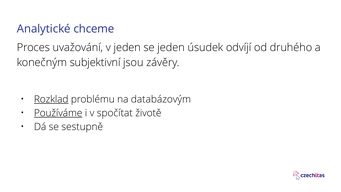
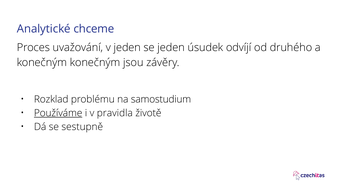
konečným subjektivní: subjektivní -> konečným (95, 62)
Rozklad underline: present -> none (51, 99)
databázovým: databázovým -> samostudium (161, 99)
spočítat: spočítat -> pravidla (115, 113)
